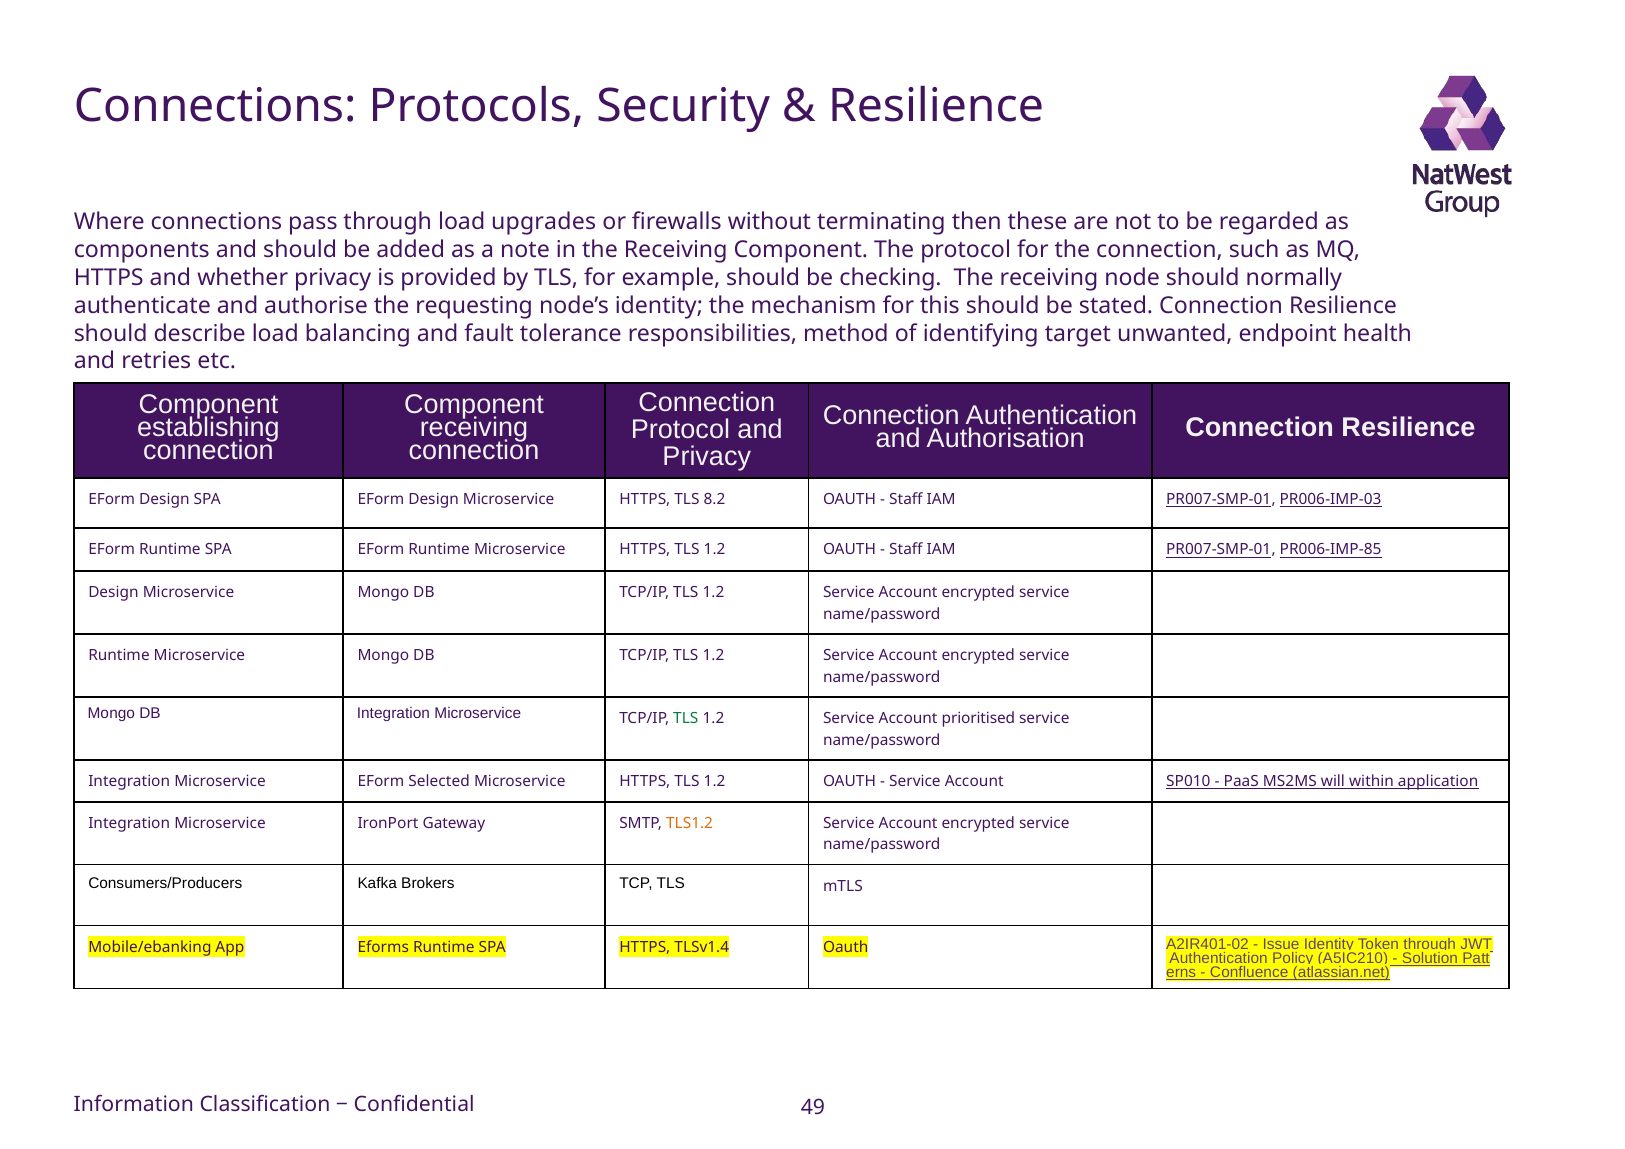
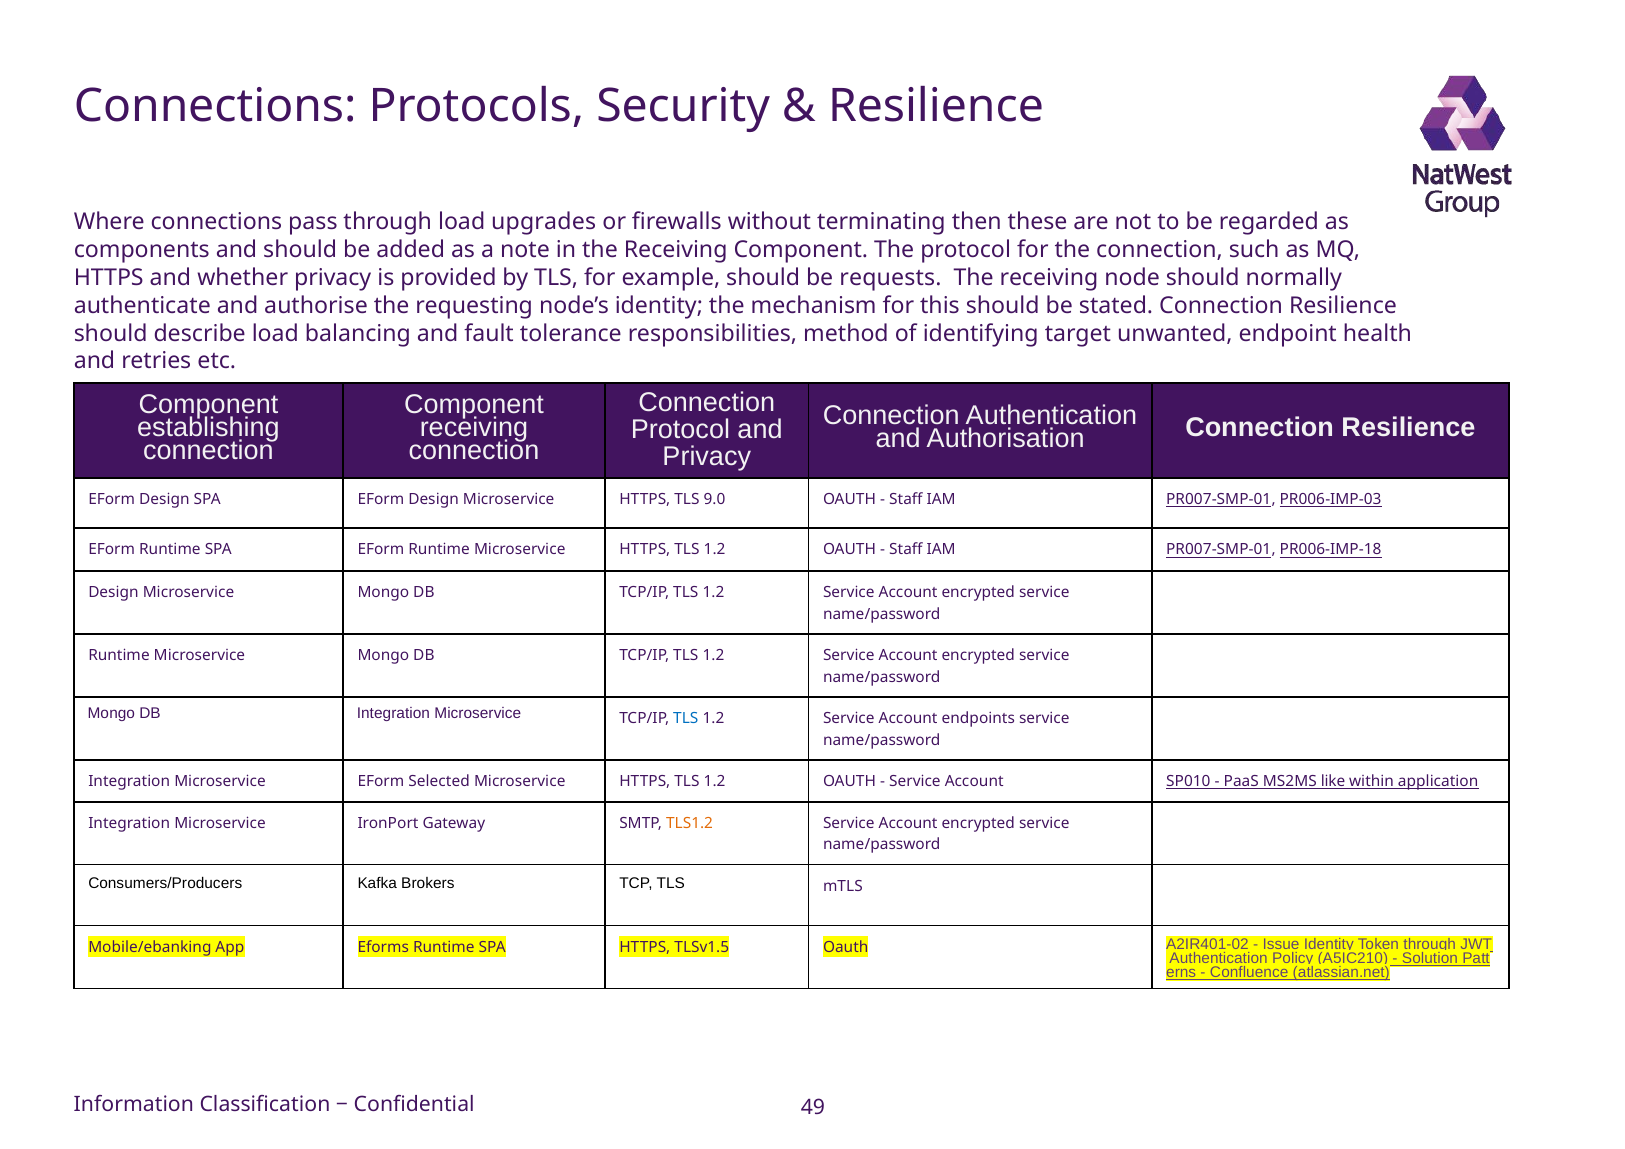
checking: checking -> requests (890, 278)
8.2: 8.2 -> 9.0 (714, 500)
PR006-IMP-85: PR006-IMP-85 -> PR006-IMP-18 (1331, 550)
TLS colour: green -> blue (686, 719)
prioritised: prioritised -> endpoints (978, 719)
will: will -> like (1333, 782)
TLSv1.4: TLSv1.4 -> TLSv1.5 (702, 947)
